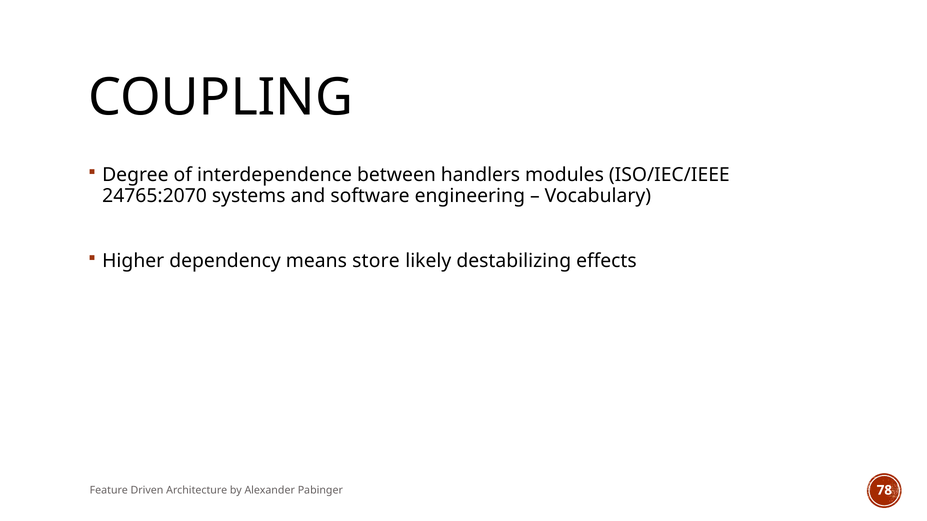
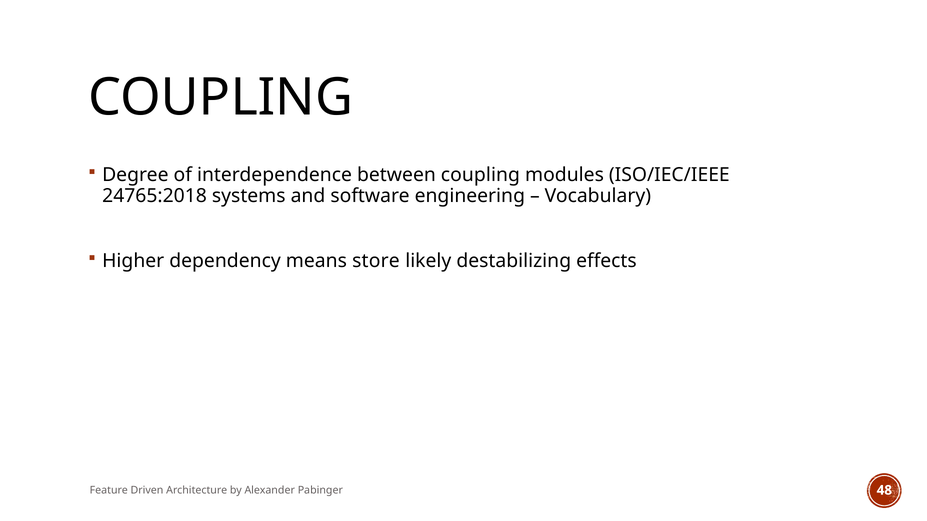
between handlers: handlers -> coupling (480, 175)
24765:2070: 24765:2070 -> 24765:2018 (155, 196)
78: 78 -> 48 (884, 491)
